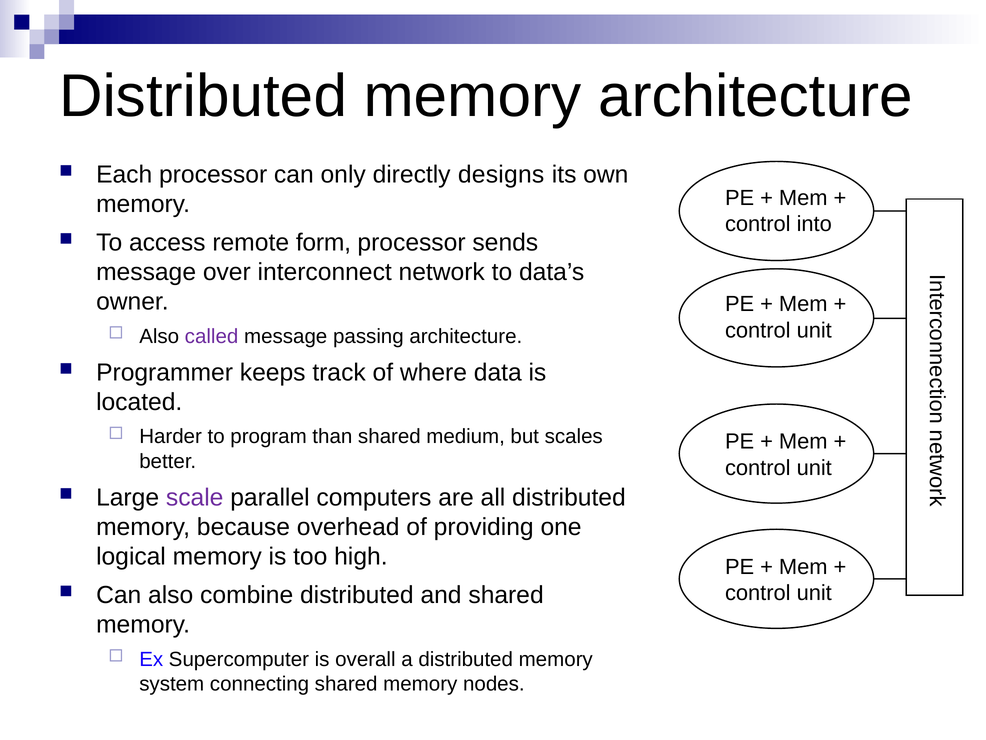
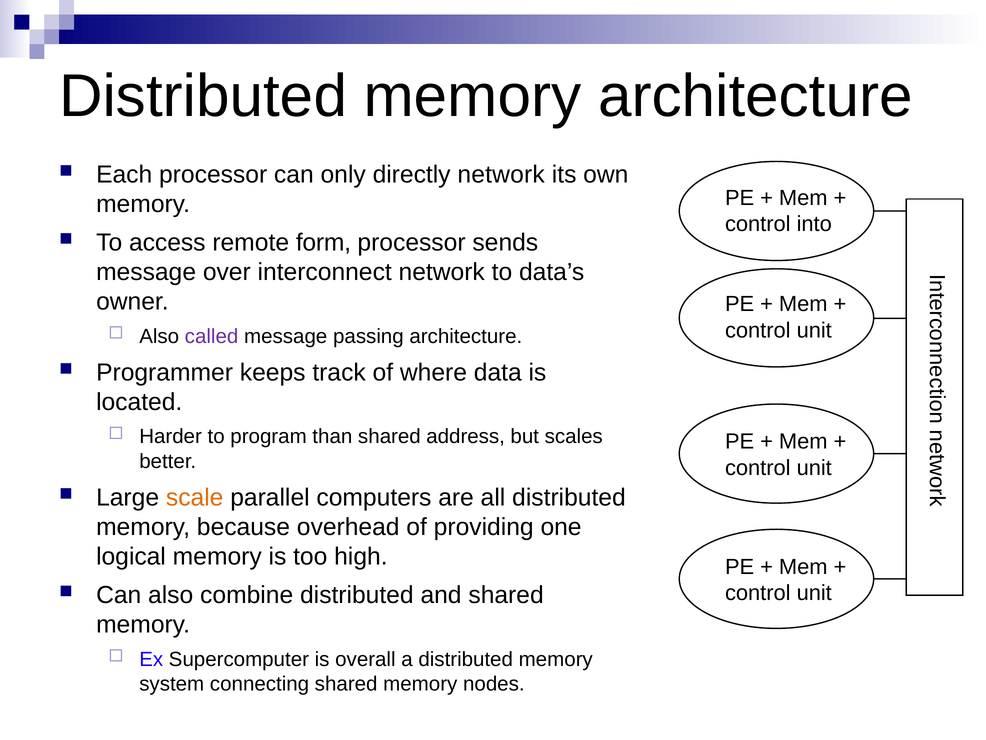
directly designs: designs -> network (501, 174)
medium: medium -> address (466, 436)
scale colour: purple -> orange (195, 497)
